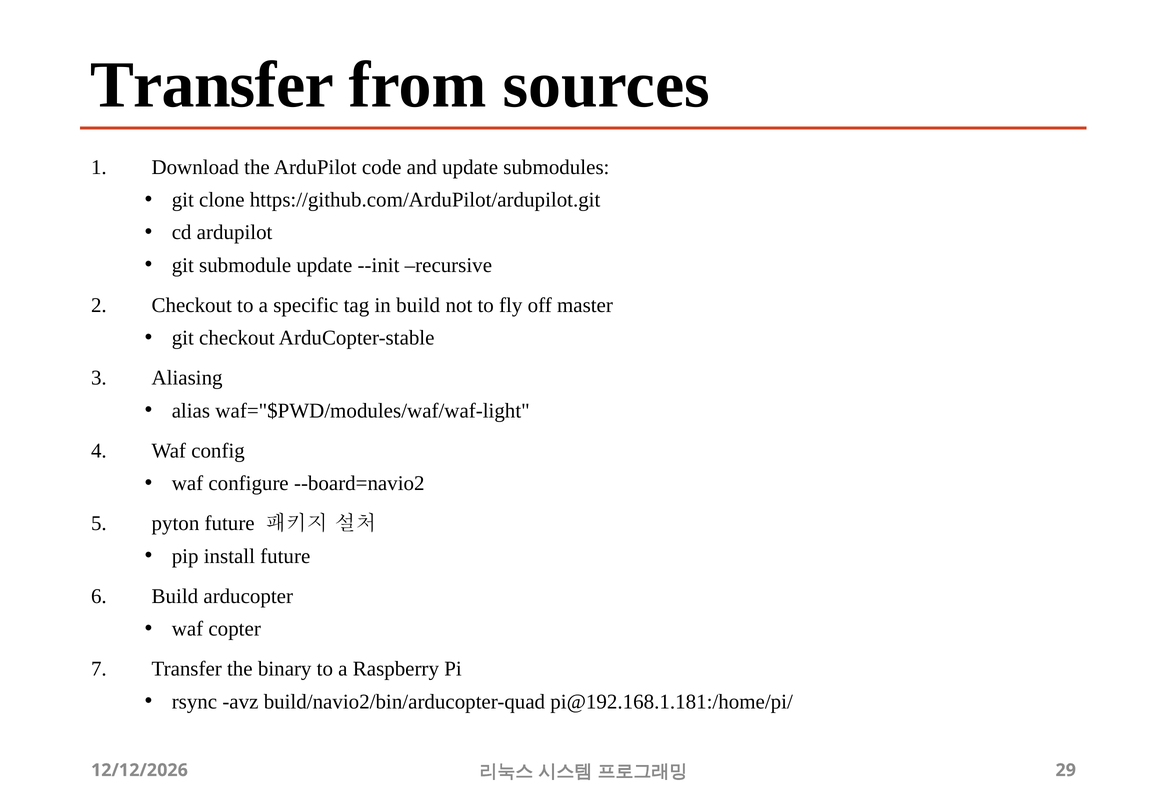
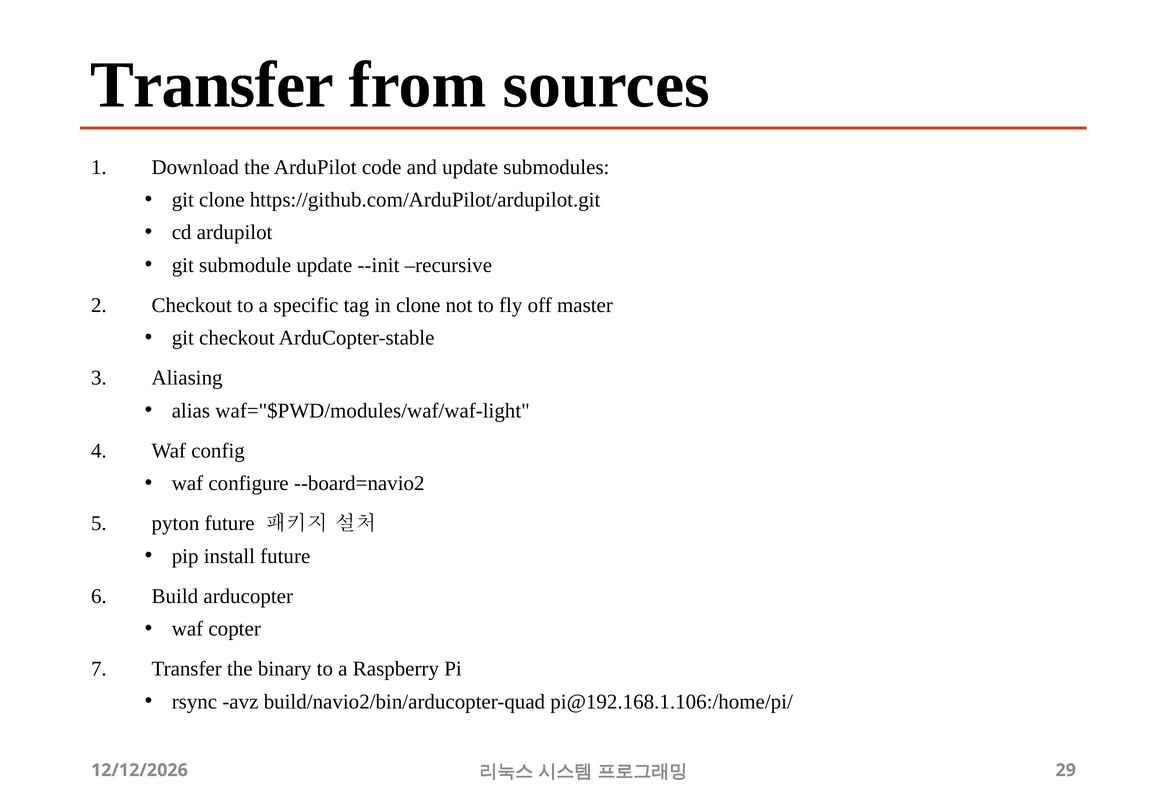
in build: build -> clone (418, 305)
pi@192.168.1.181:/home/pi/: pi@192.168.1.181:/home/pi/ -> pi@192.168.1.106:/home/pi/ (672, 702)
